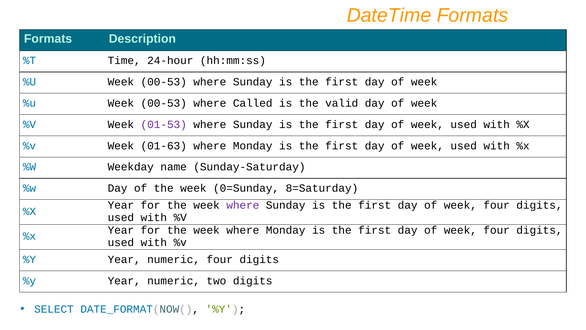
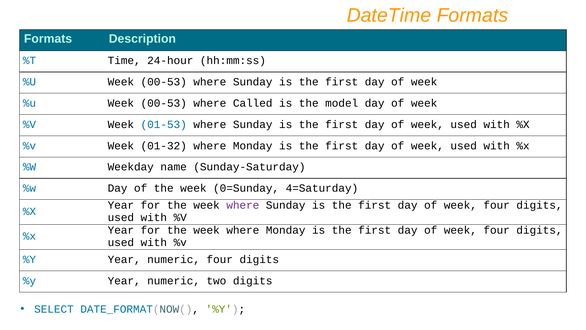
valid: valid -> model (342, 103)
01-53 colour: purple -> blue (164, 124)
01-63: 01-63 -> 01-32 (164, 146)
8=Saturday: 8=Saturday -> 4=Saturday (322, 188)
